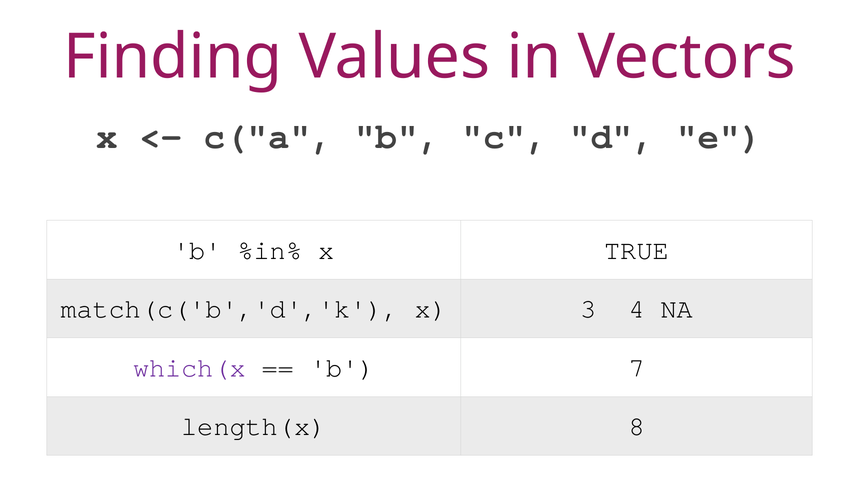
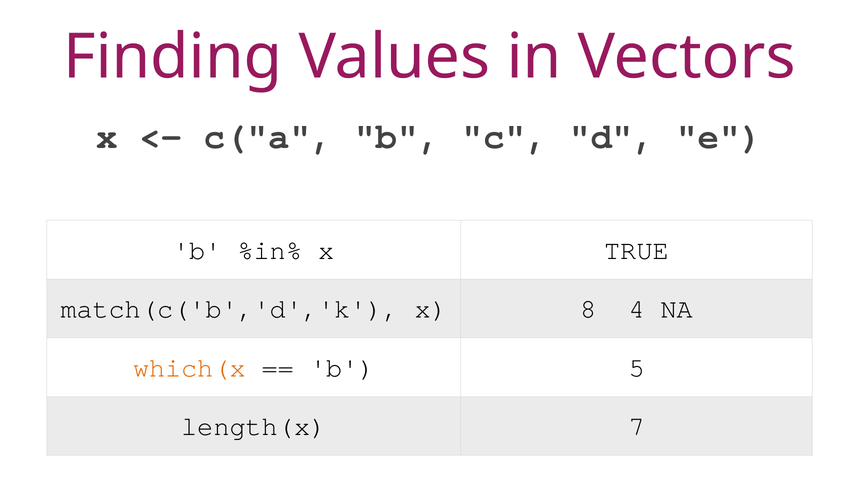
3: 3 -> 8 (588, 309)
which(x colour: purple -> orange (189, 368)
7: 7 -> 5 (637, 368)
8: 8 -> 7 (637, 427)
